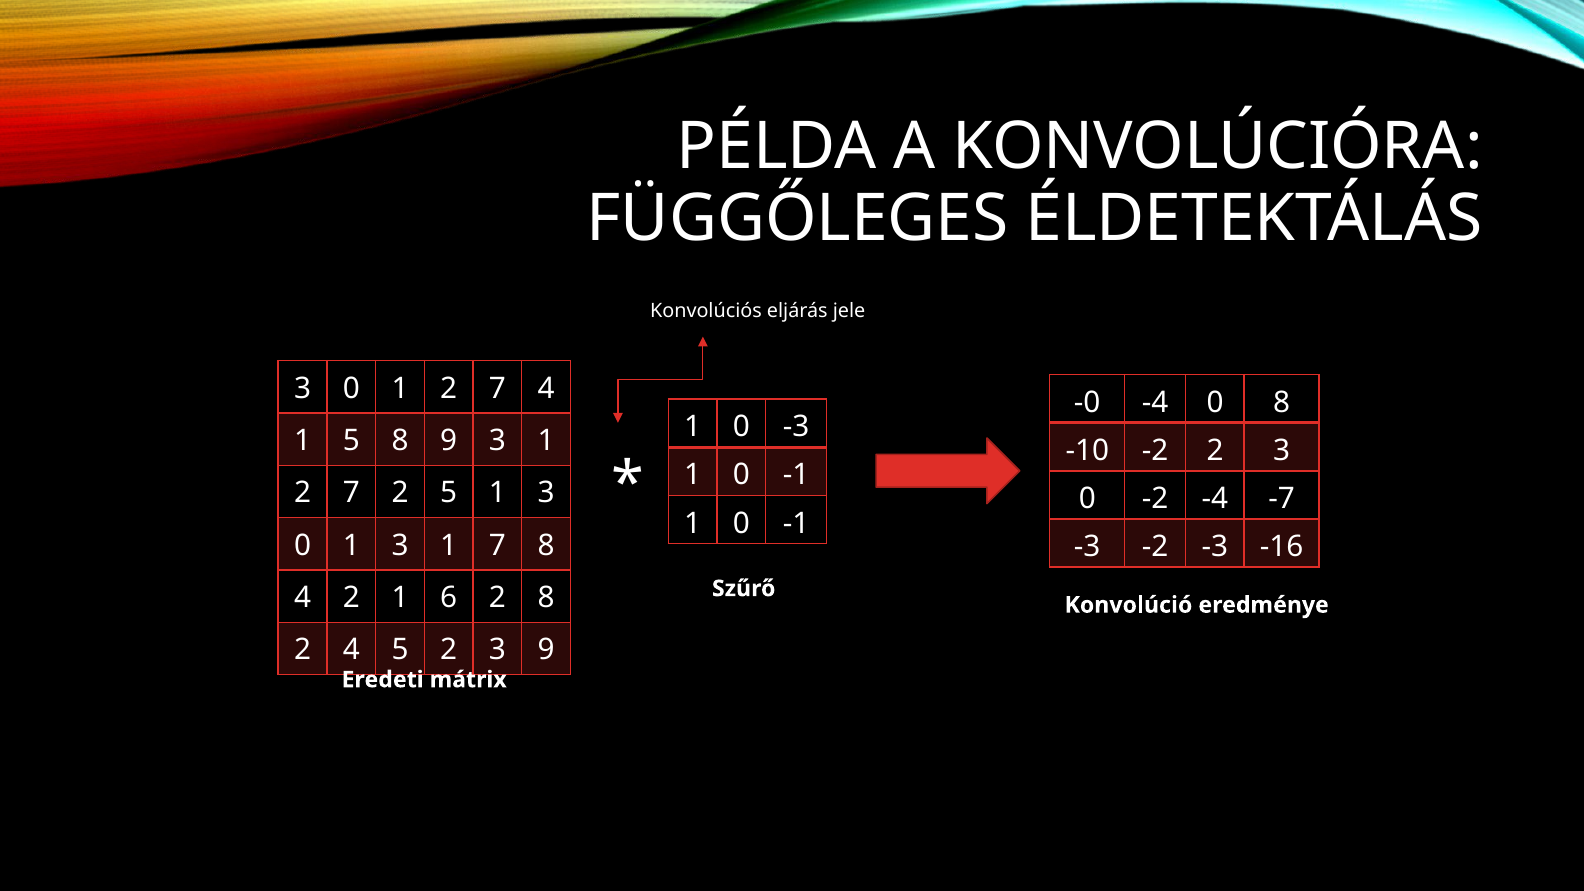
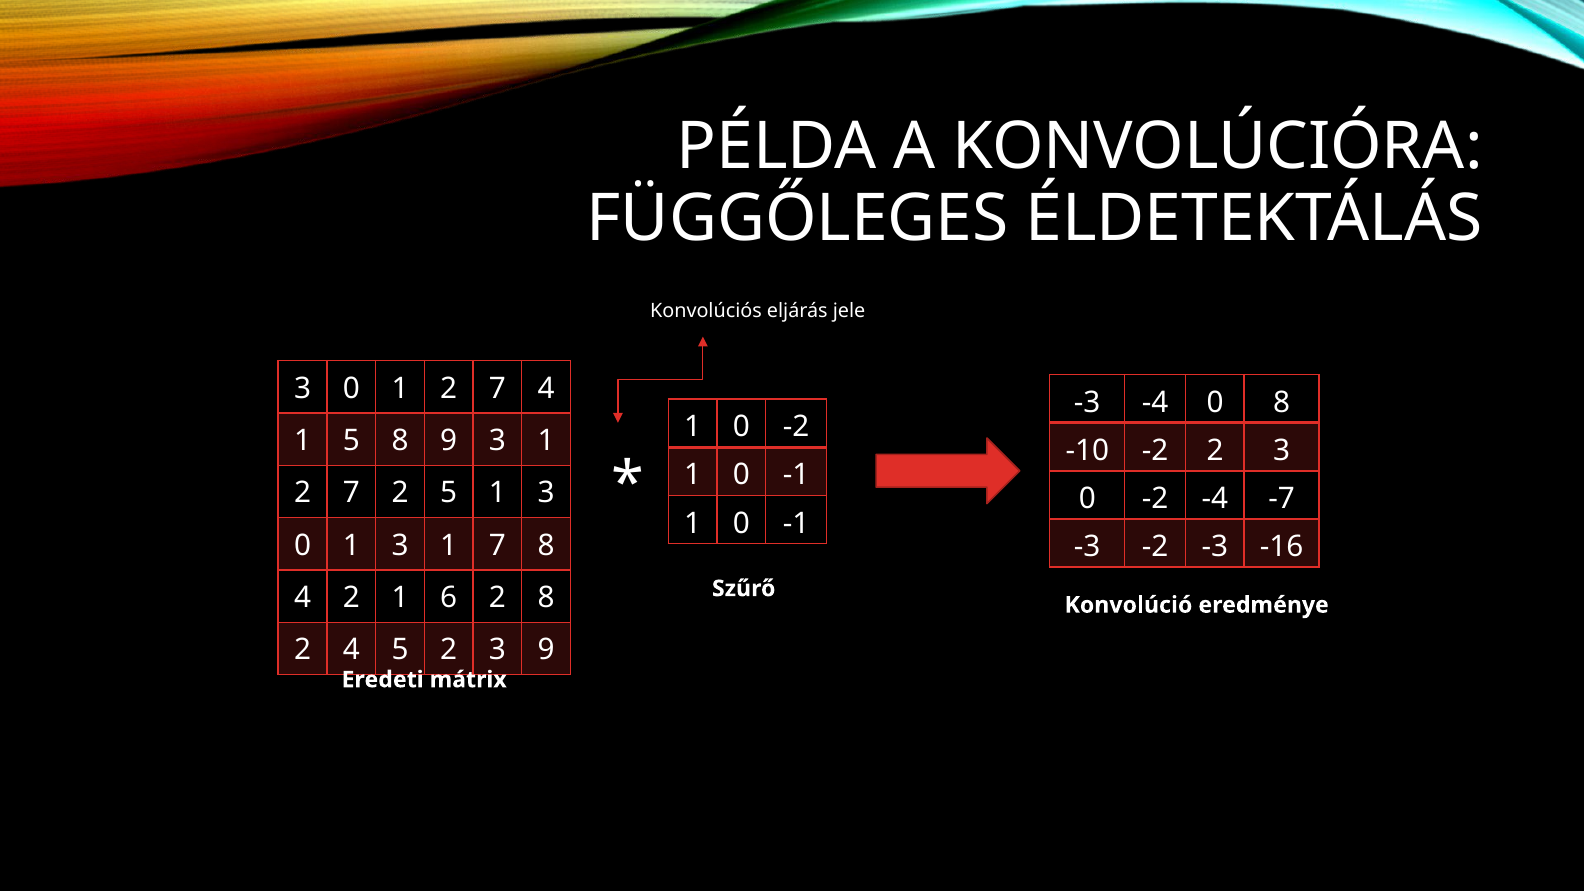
-0: -0 -> -3 (1087, 402)
1 0 -3: -3 -> -2 (796, 427)
